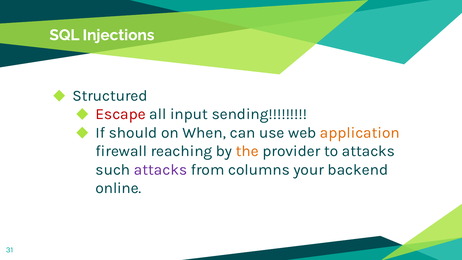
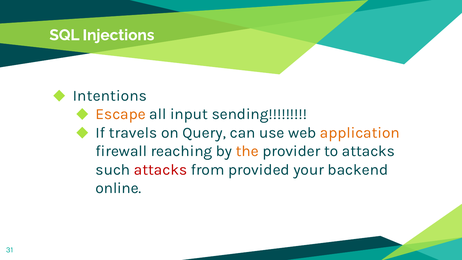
Structured: Structured -> Intentions (110, 96)
Escape colour: red -> orange (121, 114)
should: should -> travels (133, 133)
When: When -> Query (204, 133)
attacks colour: purple -> red (161, 170)
columns: columns -> provided (259, 170)
